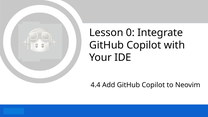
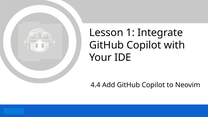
0: 0 -> 1 (130, 33)
